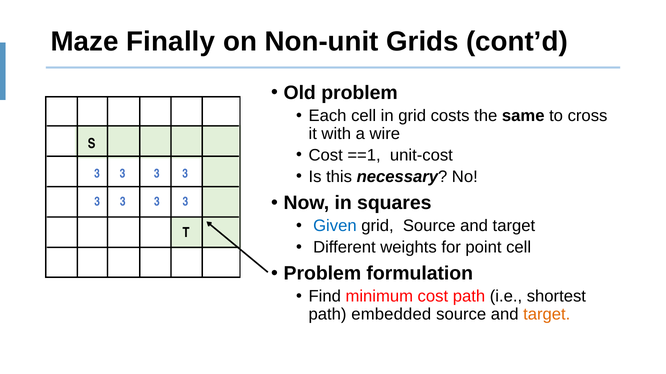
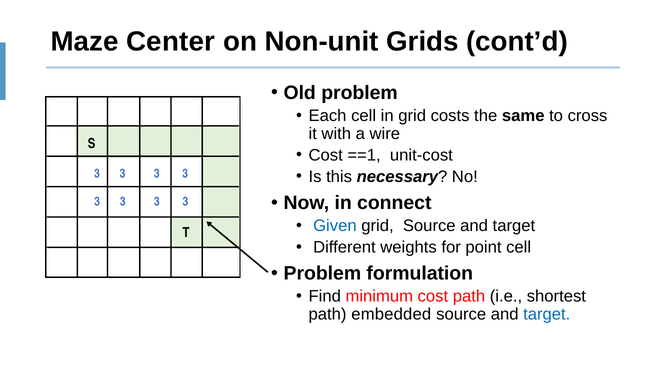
Finally: Finally -> Center (171, 42)
squares: squares -> connect (394, 203)
target colour: orange -> blue (547, 315)
